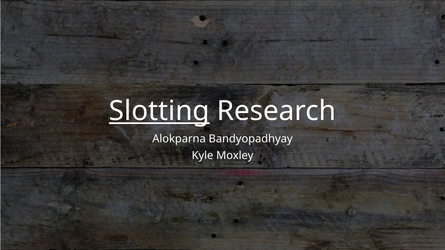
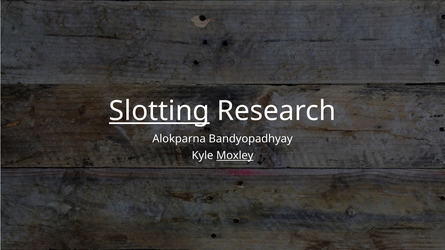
Moxley underline: none -> present (235, 156)
